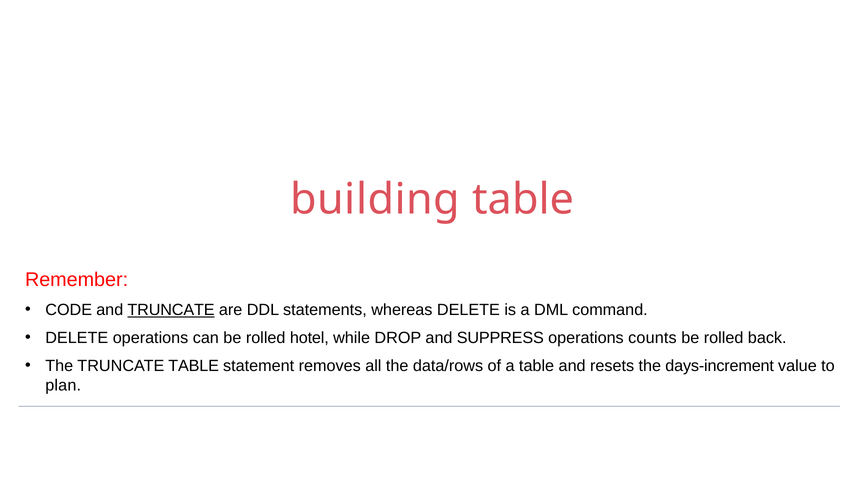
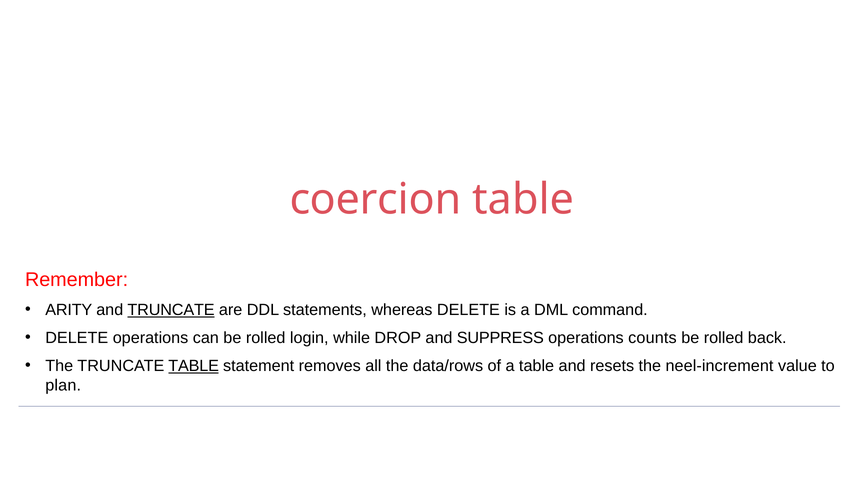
building: building -> coercion (375, 200)
CODE: CODE -> ARITY (69, 310)
hotel: hotel -> login (309, 338)
TABLE underline: none -> present (194, 366)
days-increment: days-increment -> neel-increment (720, 366)
